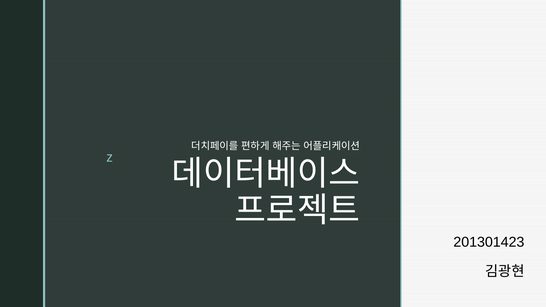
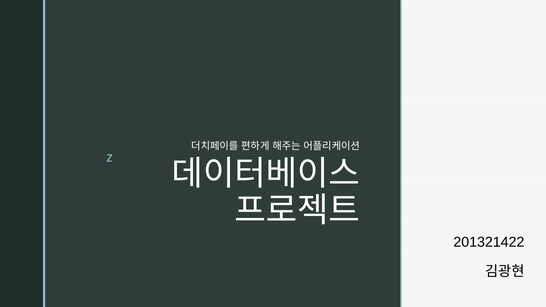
201301423: 201301423 -> 201321422 (489, 242)
